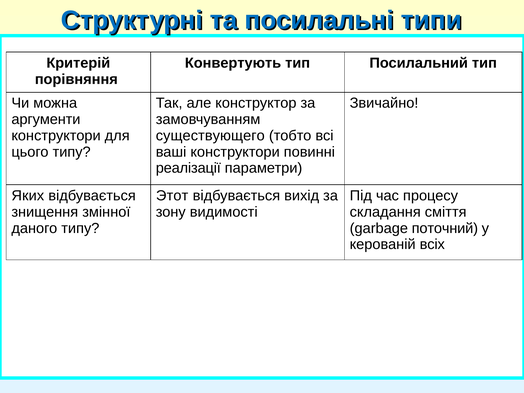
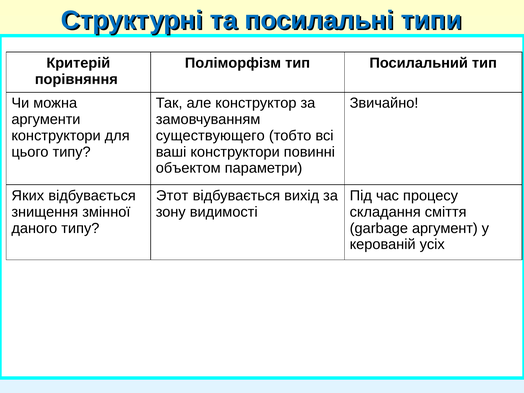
Конвертують: Конвертують -> Поліморфізм (233, 63)
реалізації: реалізації -> объектом (188, 168)
поточний: поточний -> аргумент (445, 228)
всіх: всіх -> усіх (432, 244)
